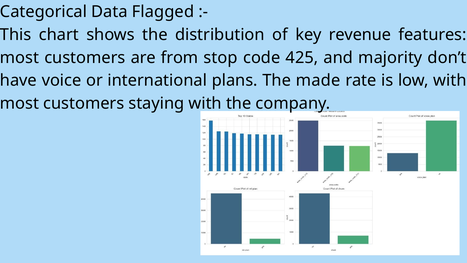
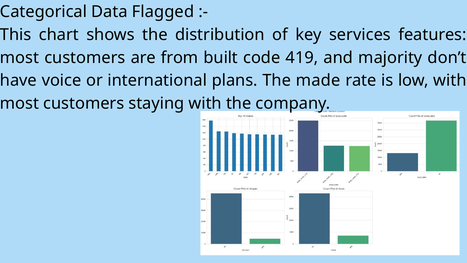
revenue: revenue -> services (360, 35)
stop: stop -> built (221, 58)
425: 425 -> 419 (302, 58)
